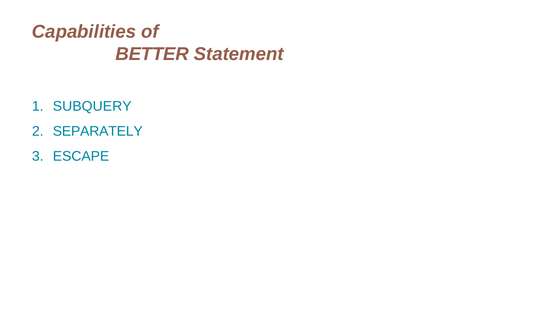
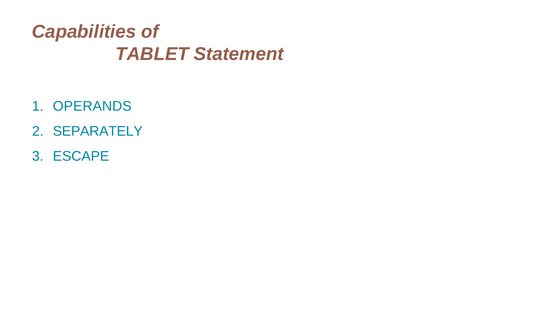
BETTER: BETTER -> TABLET (152, 54)
SUBQUERY: SUBQUERY -> OPERANDS (92, 106)
